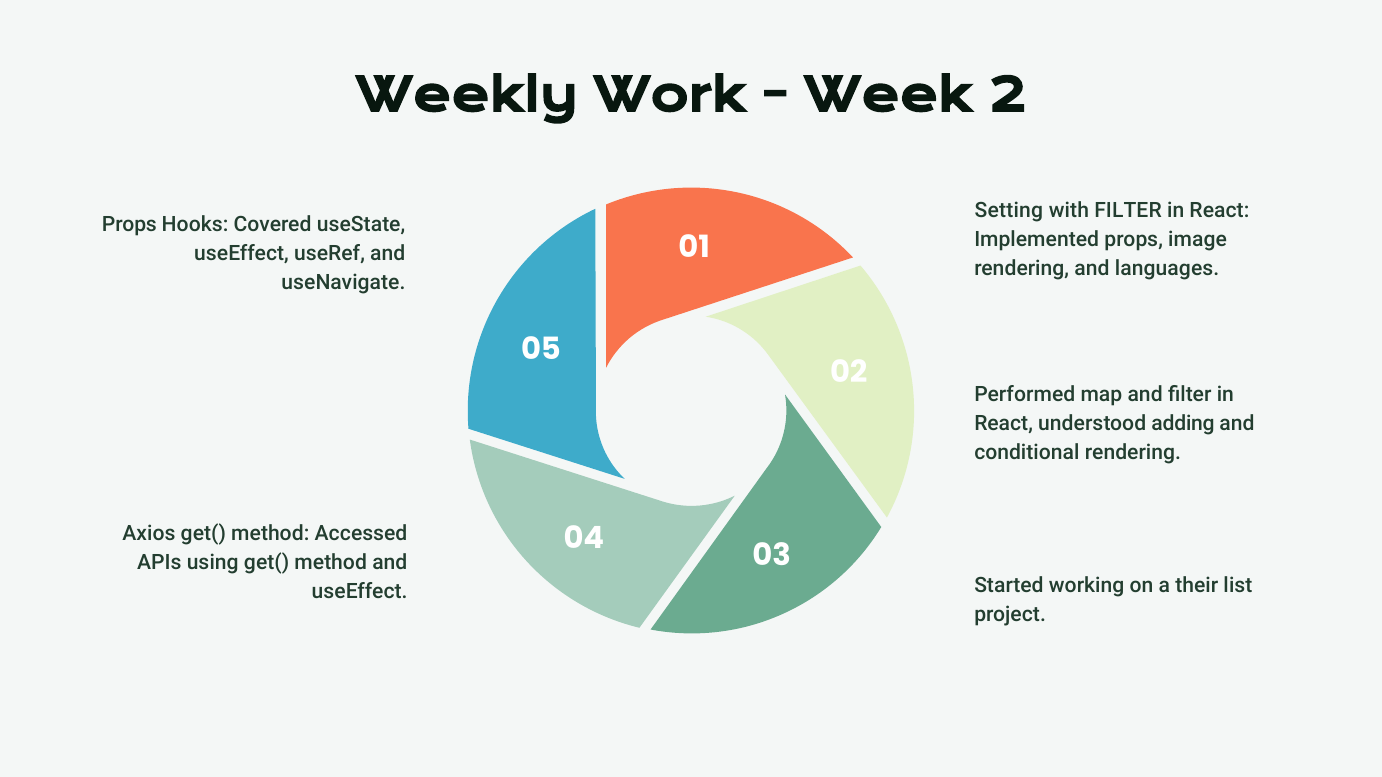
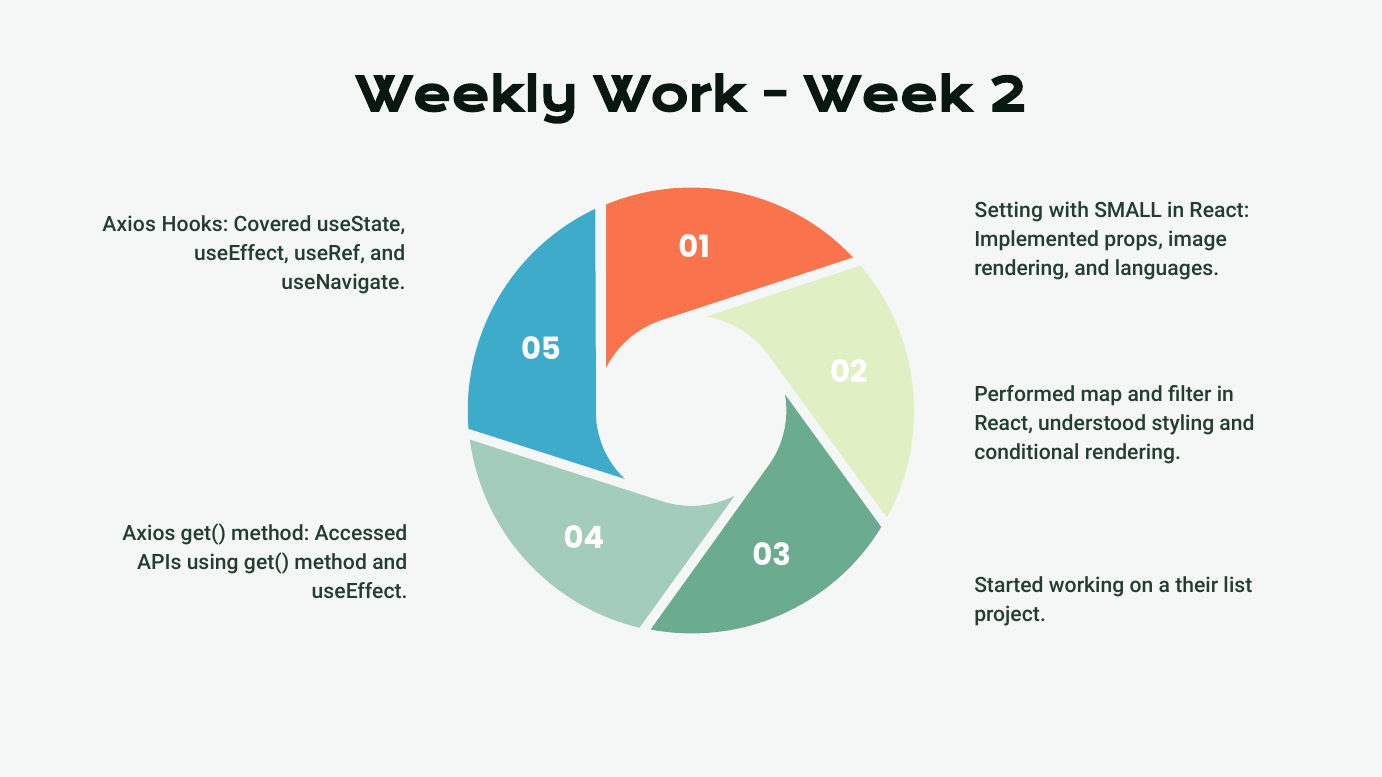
with FILTER: FILTER -> SMALL (1128, 211)
Props: Props -> Axios (129, 225)
adding: adding -> styling (1183, 423)
